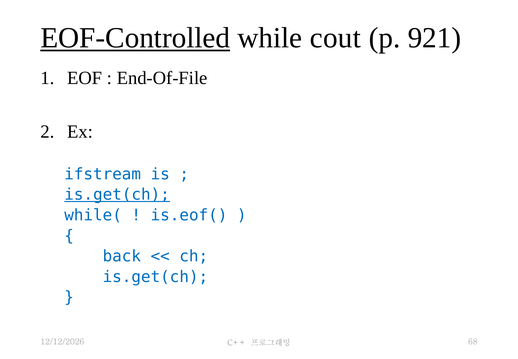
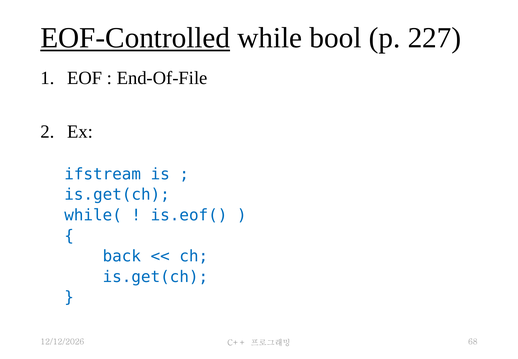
cout: cout -> bool (336, 38)
921: 921 -> 227 (434, 38)
is.get(ch underline: present -> none (117, 194)
